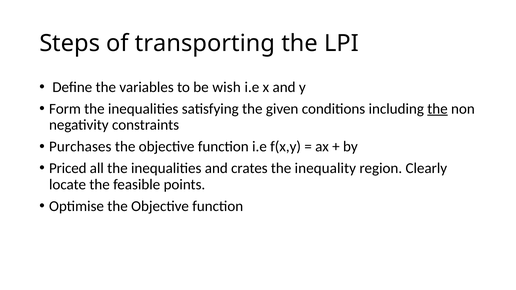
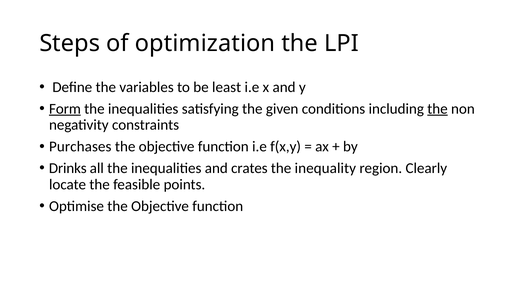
transporting: transporting -> optimization (205, 43)
wish: wish -> least (227, 87)
Form underline: none -> present (65, 109)
Priced: Priced -> Drinks (68, 168)
